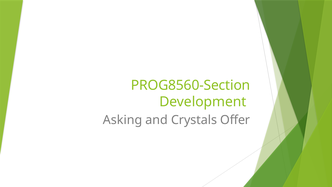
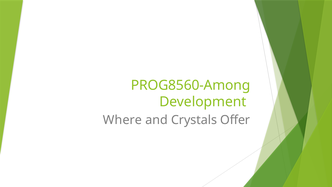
PROG8560-Section: PROG8560-Section -> PROG8560-Among (191, 85)
Asking: Asking -> Where (122, 120)
